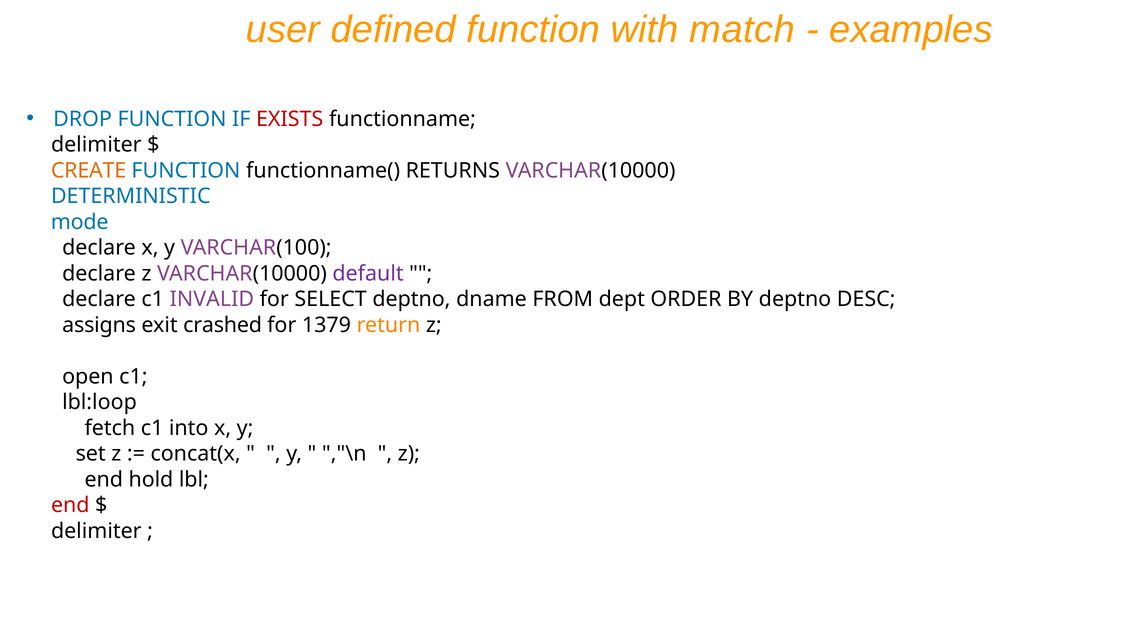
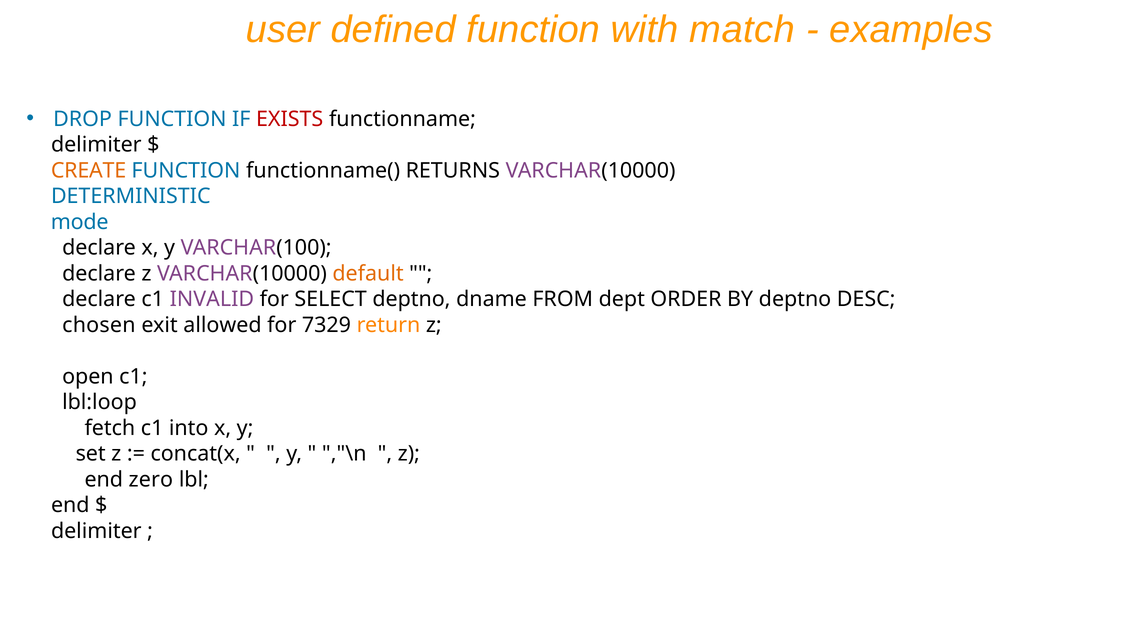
default colour: purple -> orange (368, 274)
assigns: assigns -> chosen (99, 325)
crashed: crashed -> allowed (222, 325)
1379: 1379 -> 7329 (326, 325)
hold: hold -> zero (151, 480)
end colour: red -> black (70, 505)
